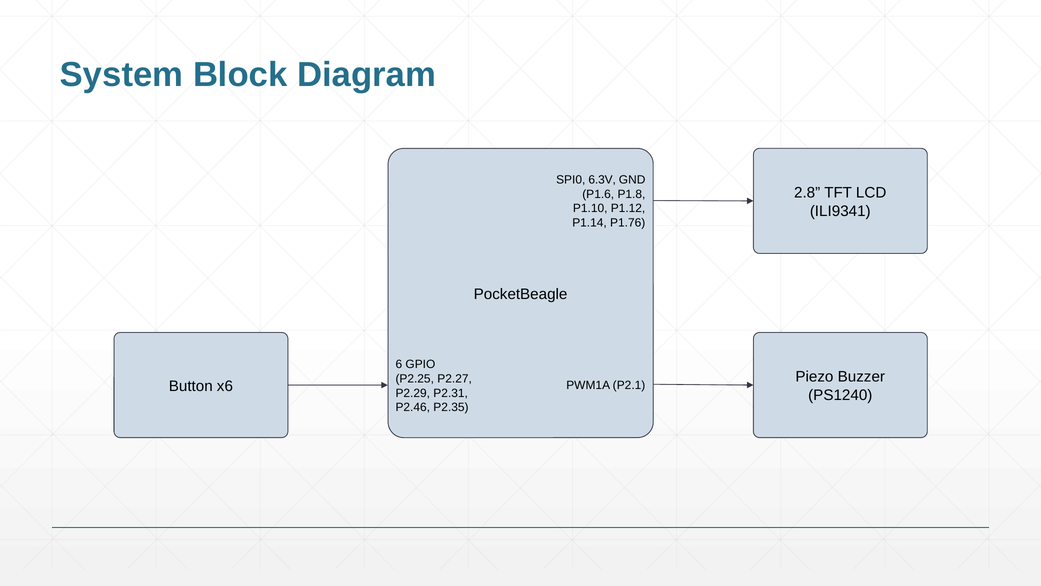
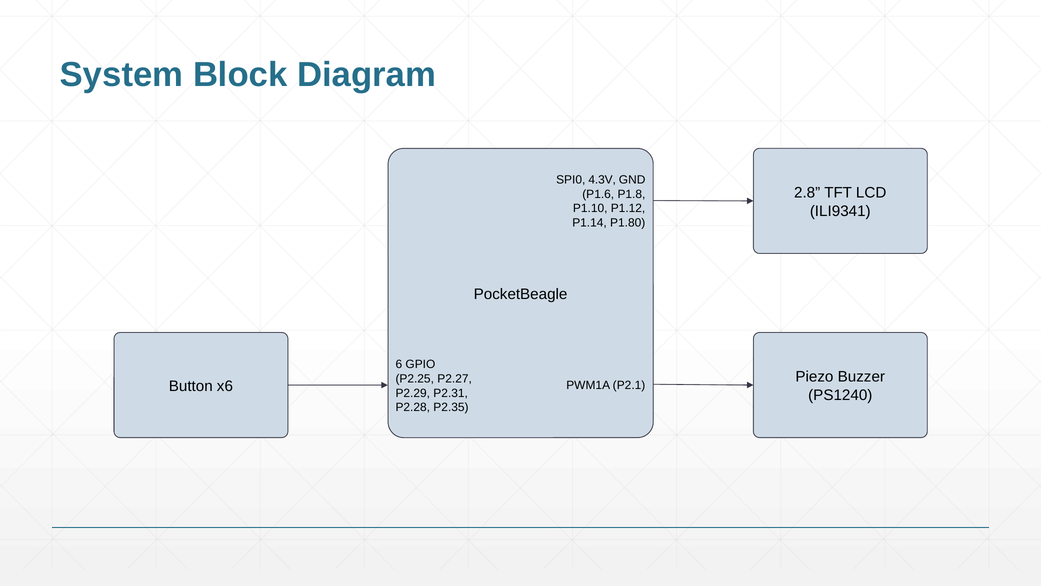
6.3V: 6.3V -> 4.3V (602, 180)
P1.76: P1.76 -> P1.80 (628, 223)
P2.46: P2.46 -> P2.28 (413, 407)
